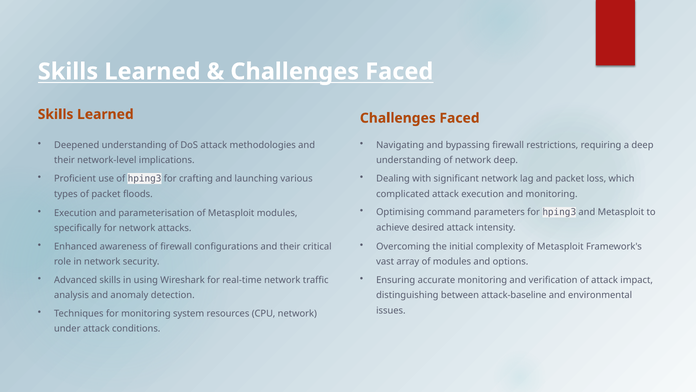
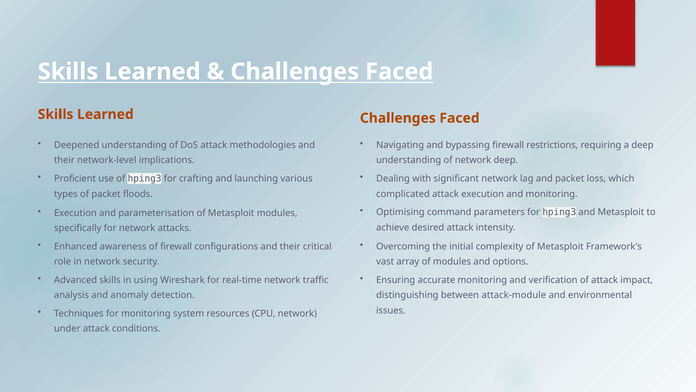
attack-baseline: attack-baseline -> attack-module (514, 295)
